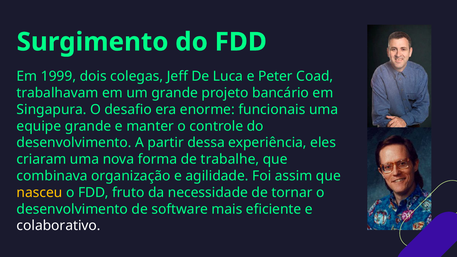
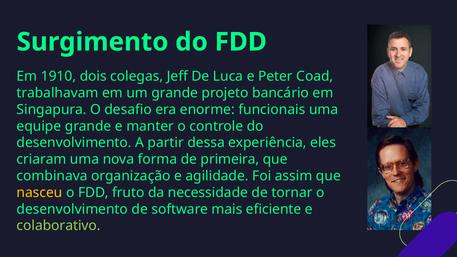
1999: 1999 -> 1910 (58, 76)
trabalhe: trabalhe -> primeira (230, 159)
colaborativo colour: white -> light green (59, 226)
